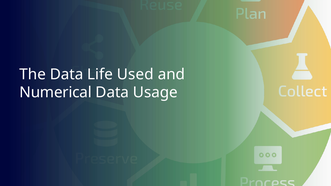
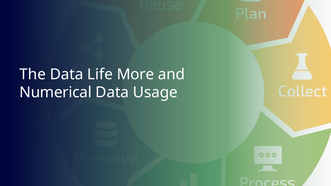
Used: Used -> More (135, 74)
